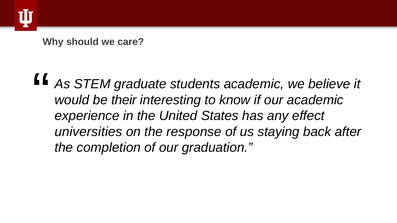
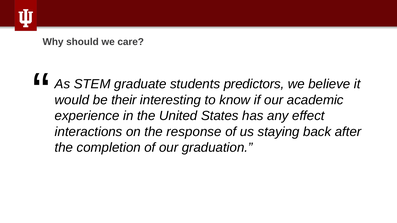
students academic: academic -> predictors (254, 84)
universities: universities -> interactions (89, 132)
